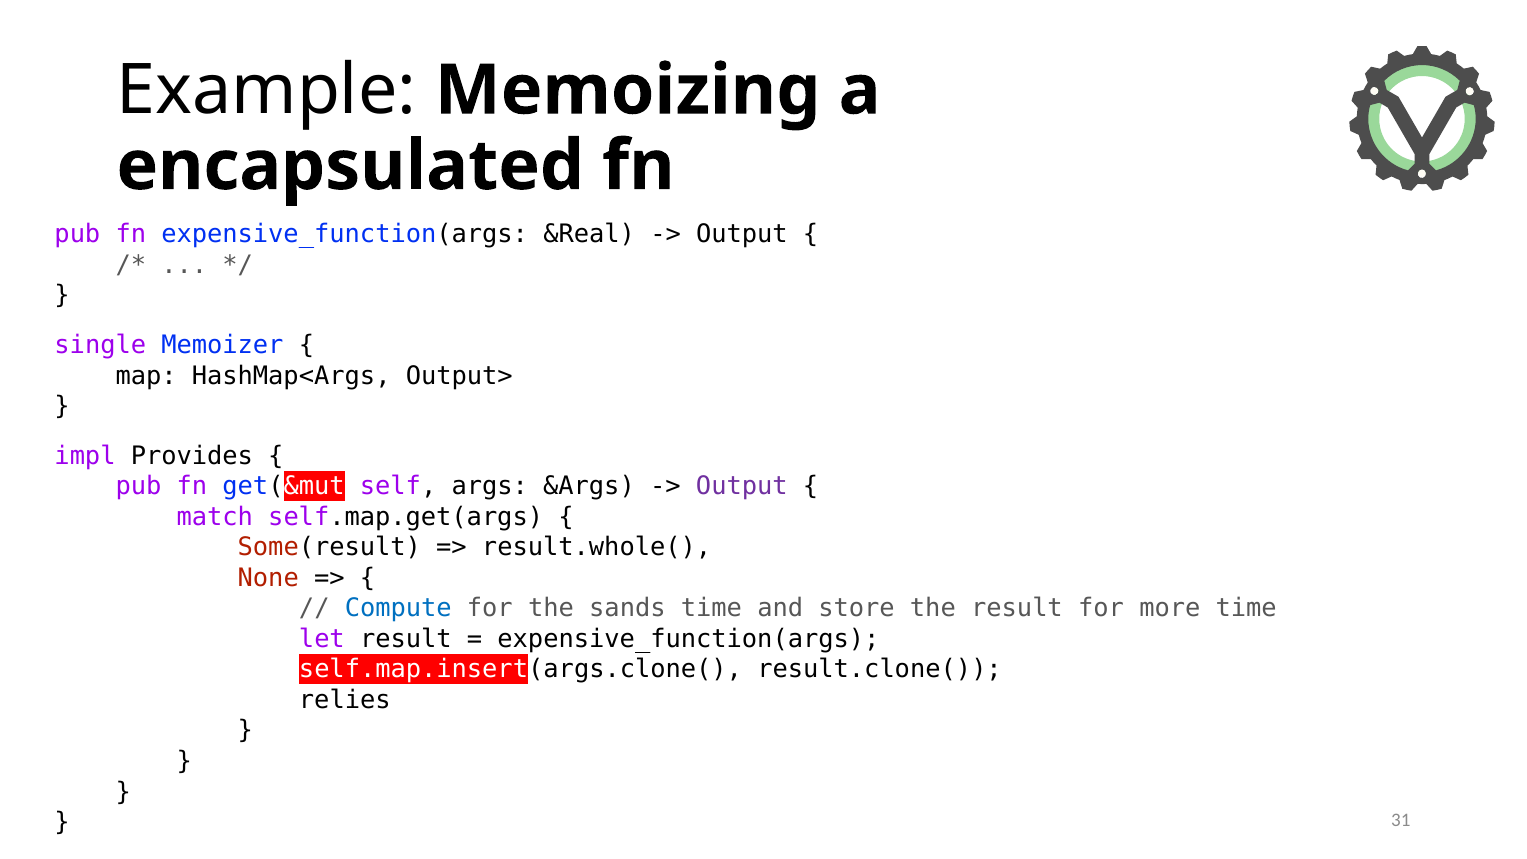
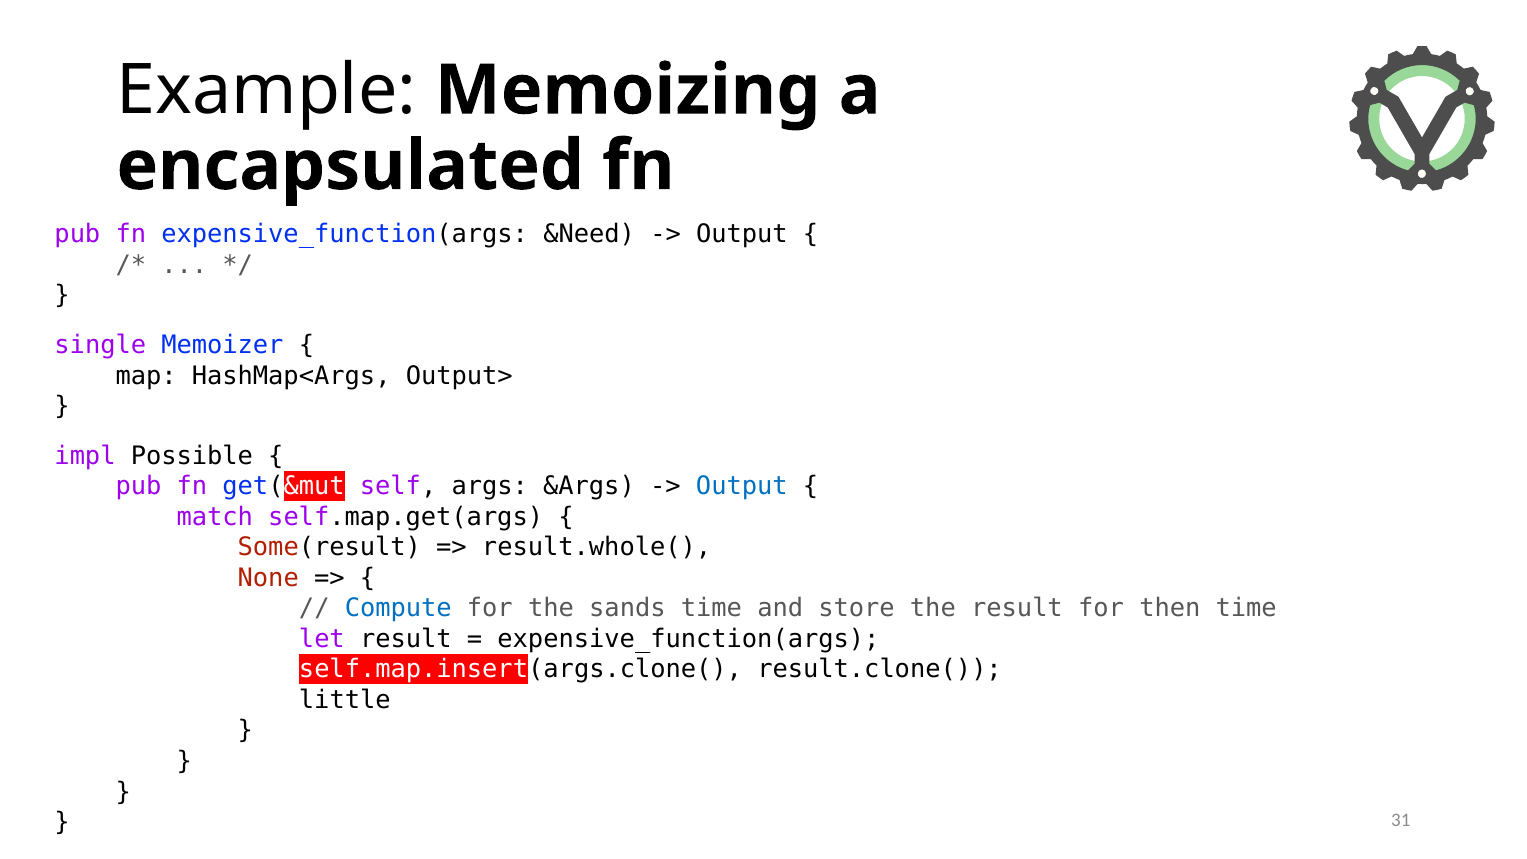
&Real: &Real -> &Need (589, 234)
Provides: Provides -> Possible (192, 456)
Output colour: purple -> blue (742, 486)
more: more -> then (1170, 608)
relies: relies -> little (345, 700)
